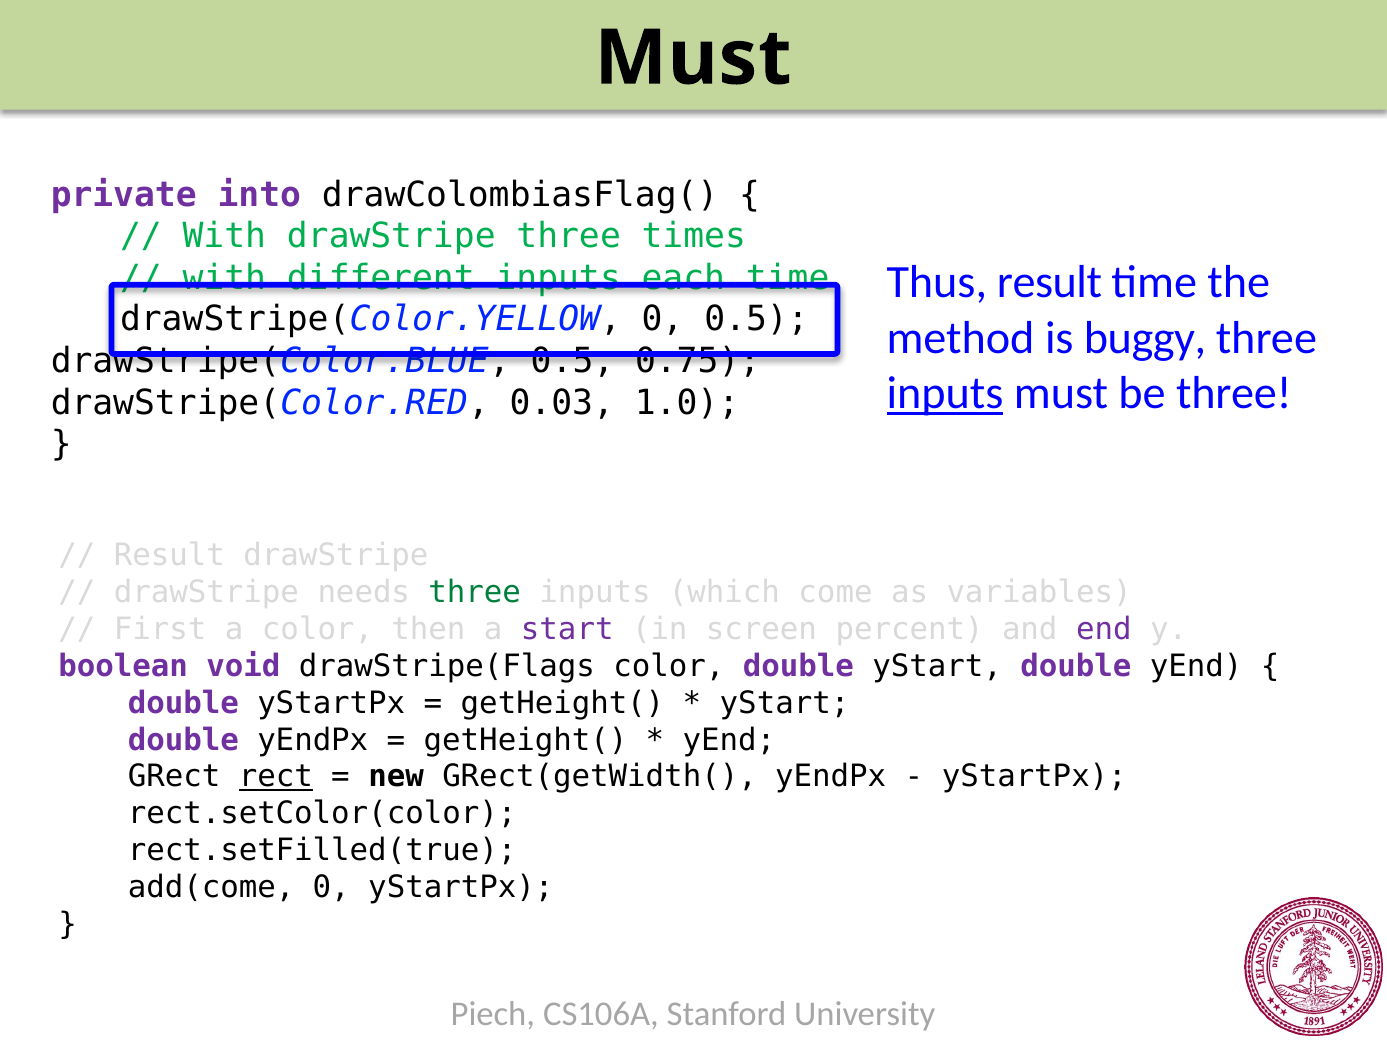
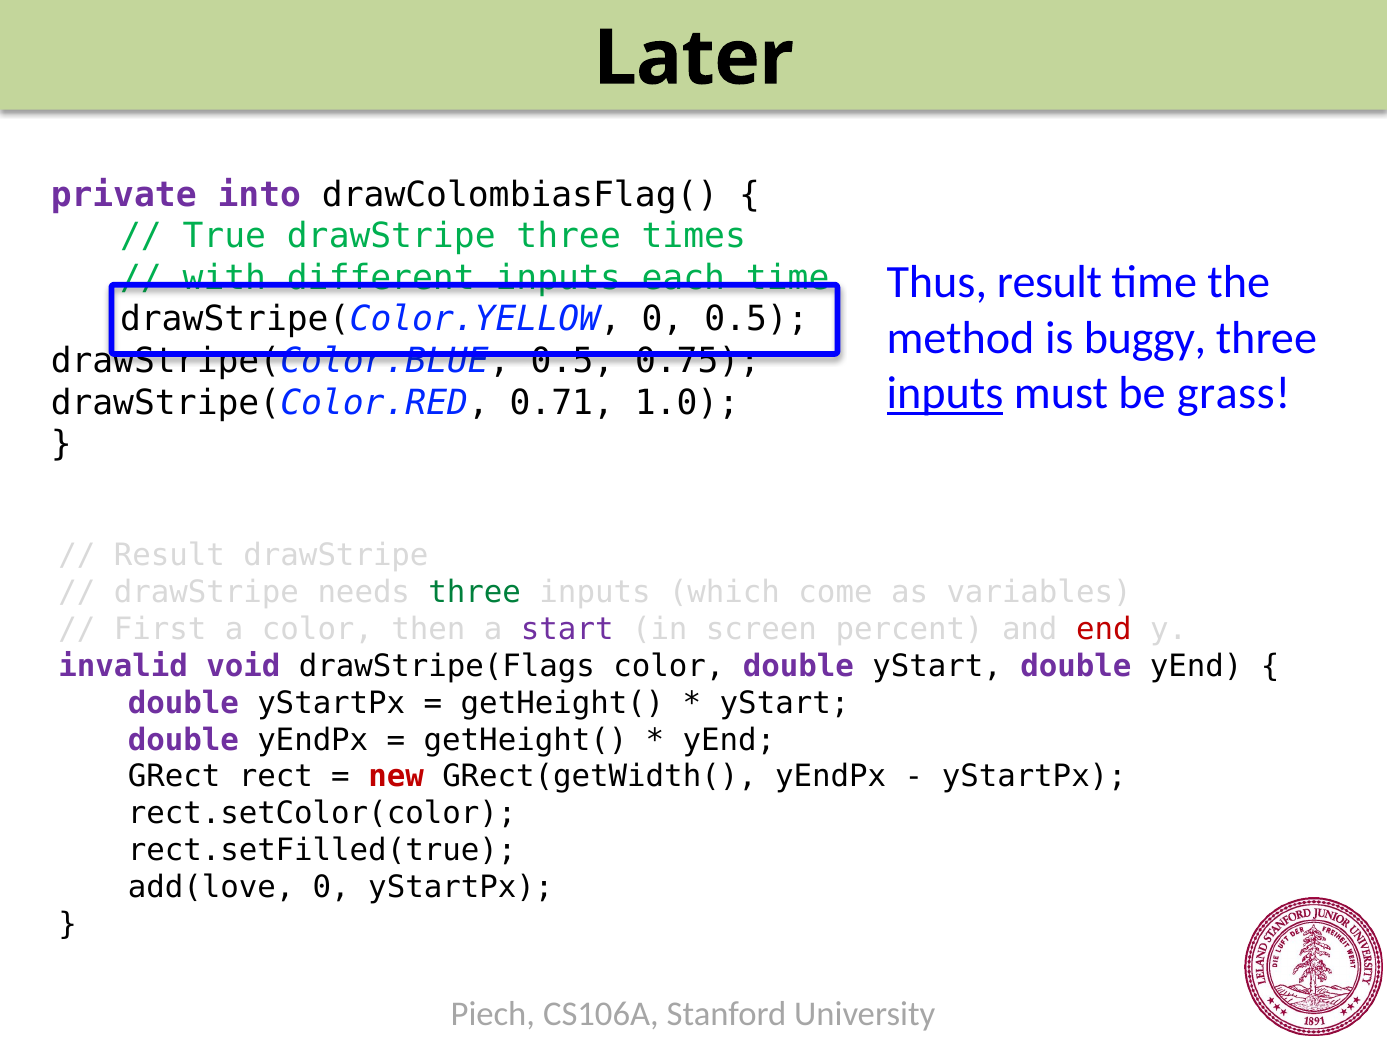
Must: Must -> Later (694, 58)
With: With -> True (224, 236)
be three: three -> grass (1234, 394)
0.03: 0.03 -> 0.71 (562, 403)
end colour: purple -> red (1104, 629)
boolean: boolean -> invalid (123, 666)
rect underline: present -> none (276, 777)
new colour: black -> red (396, 777)
add(come: add(come -> add(love (211, 888)
